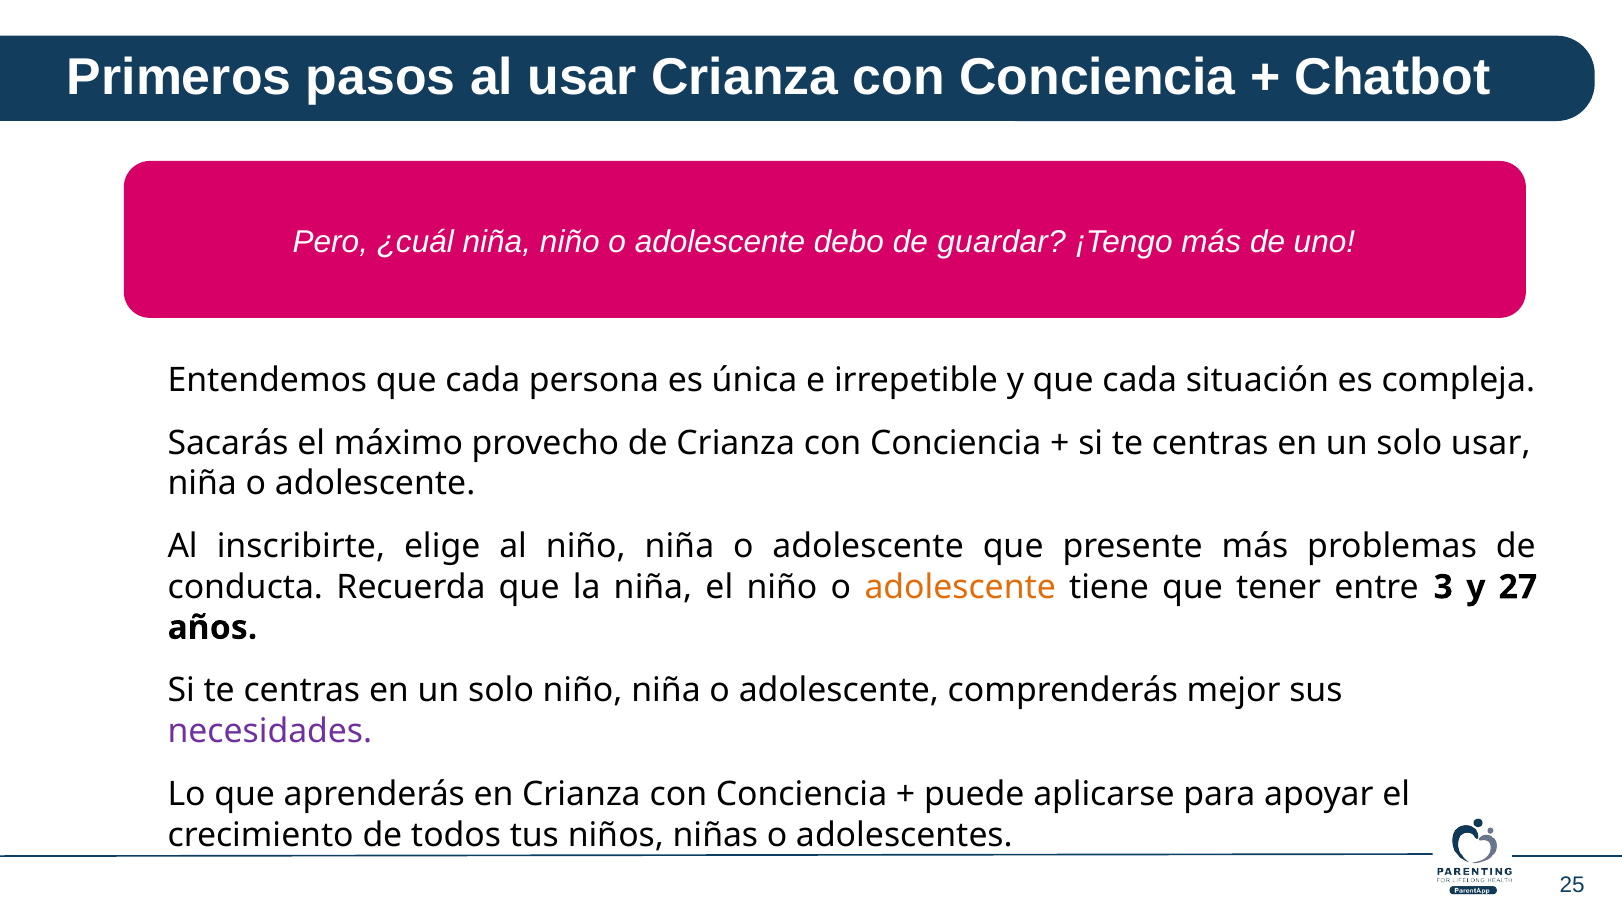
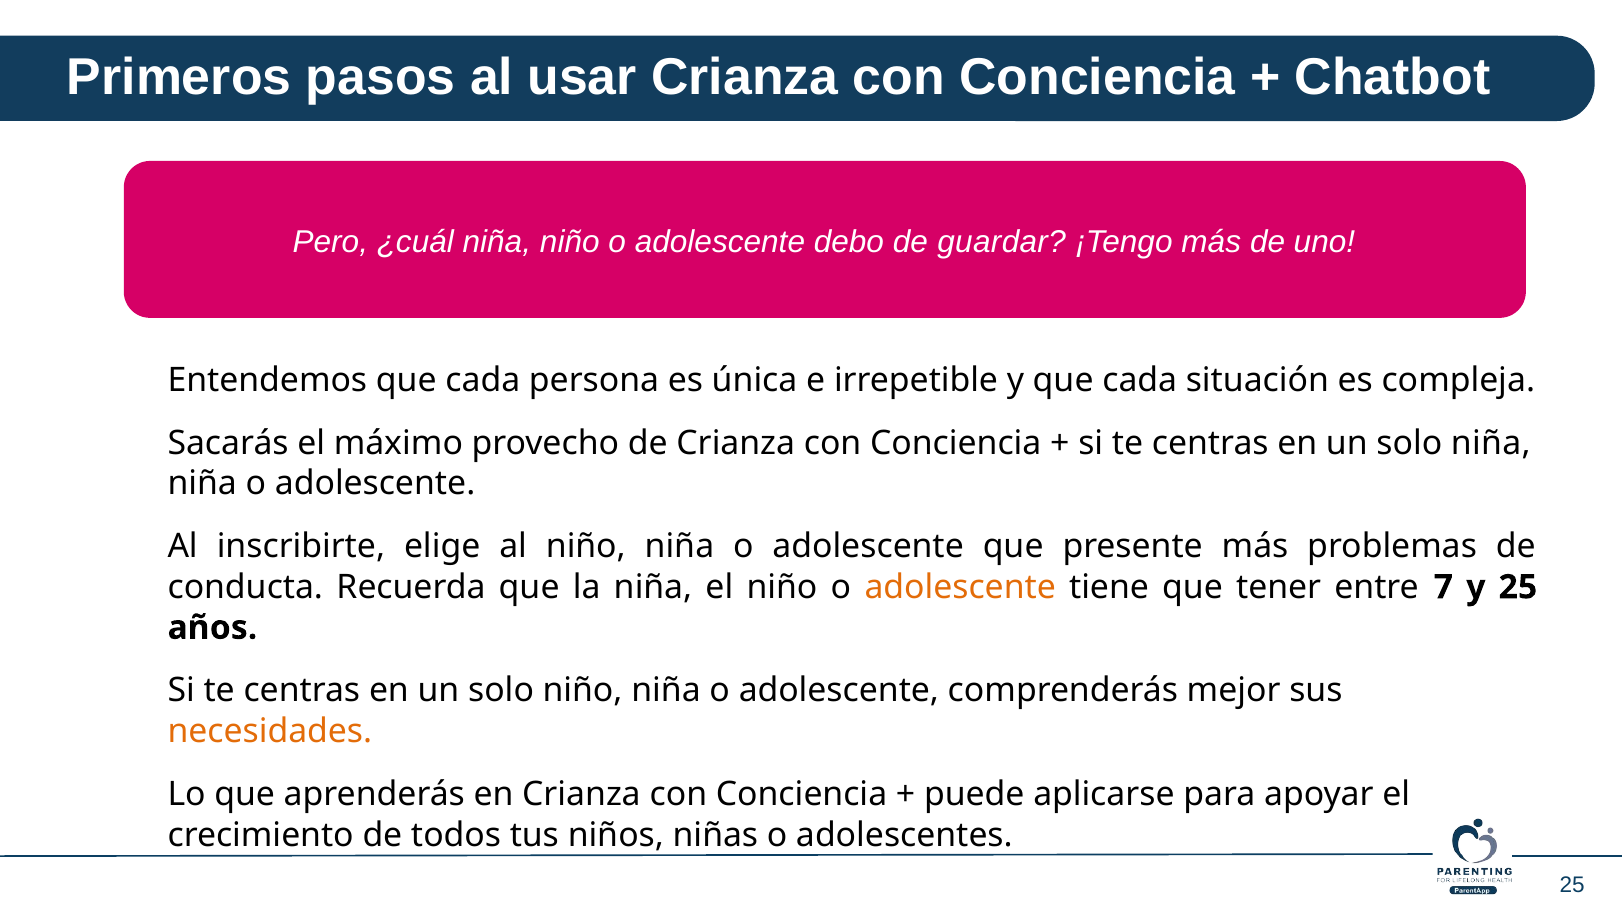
solo usar: usar -> niña (1491, 443)
3: 3 -> 7 (1443, 587)
y 27: 27 -> 25 (1518, 587)
necesidades colour: purple -> orange (270, 732)
